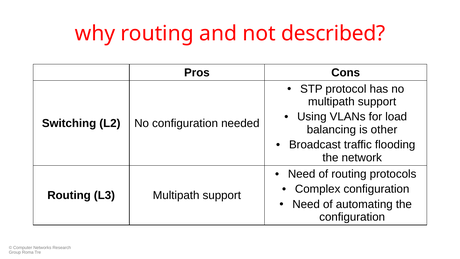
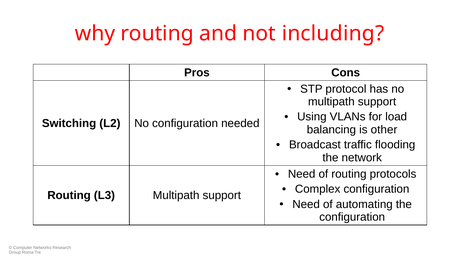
described: described -> including (333, 33)
